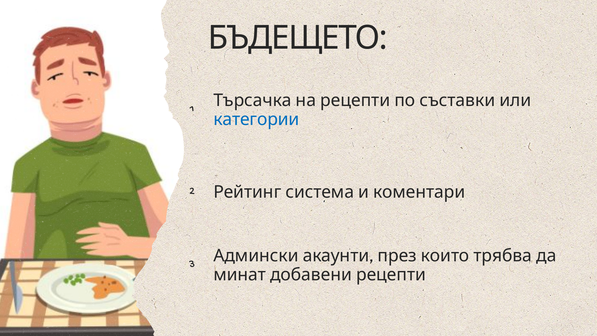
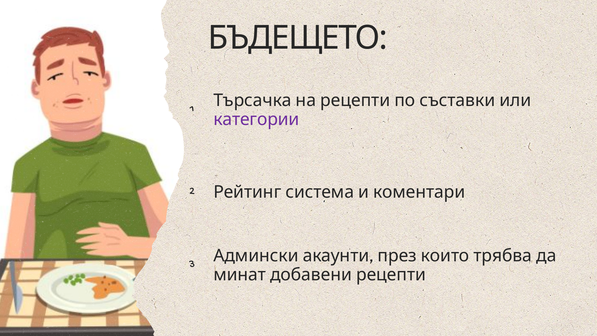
категории colour: blue -> purple (256, 119)
